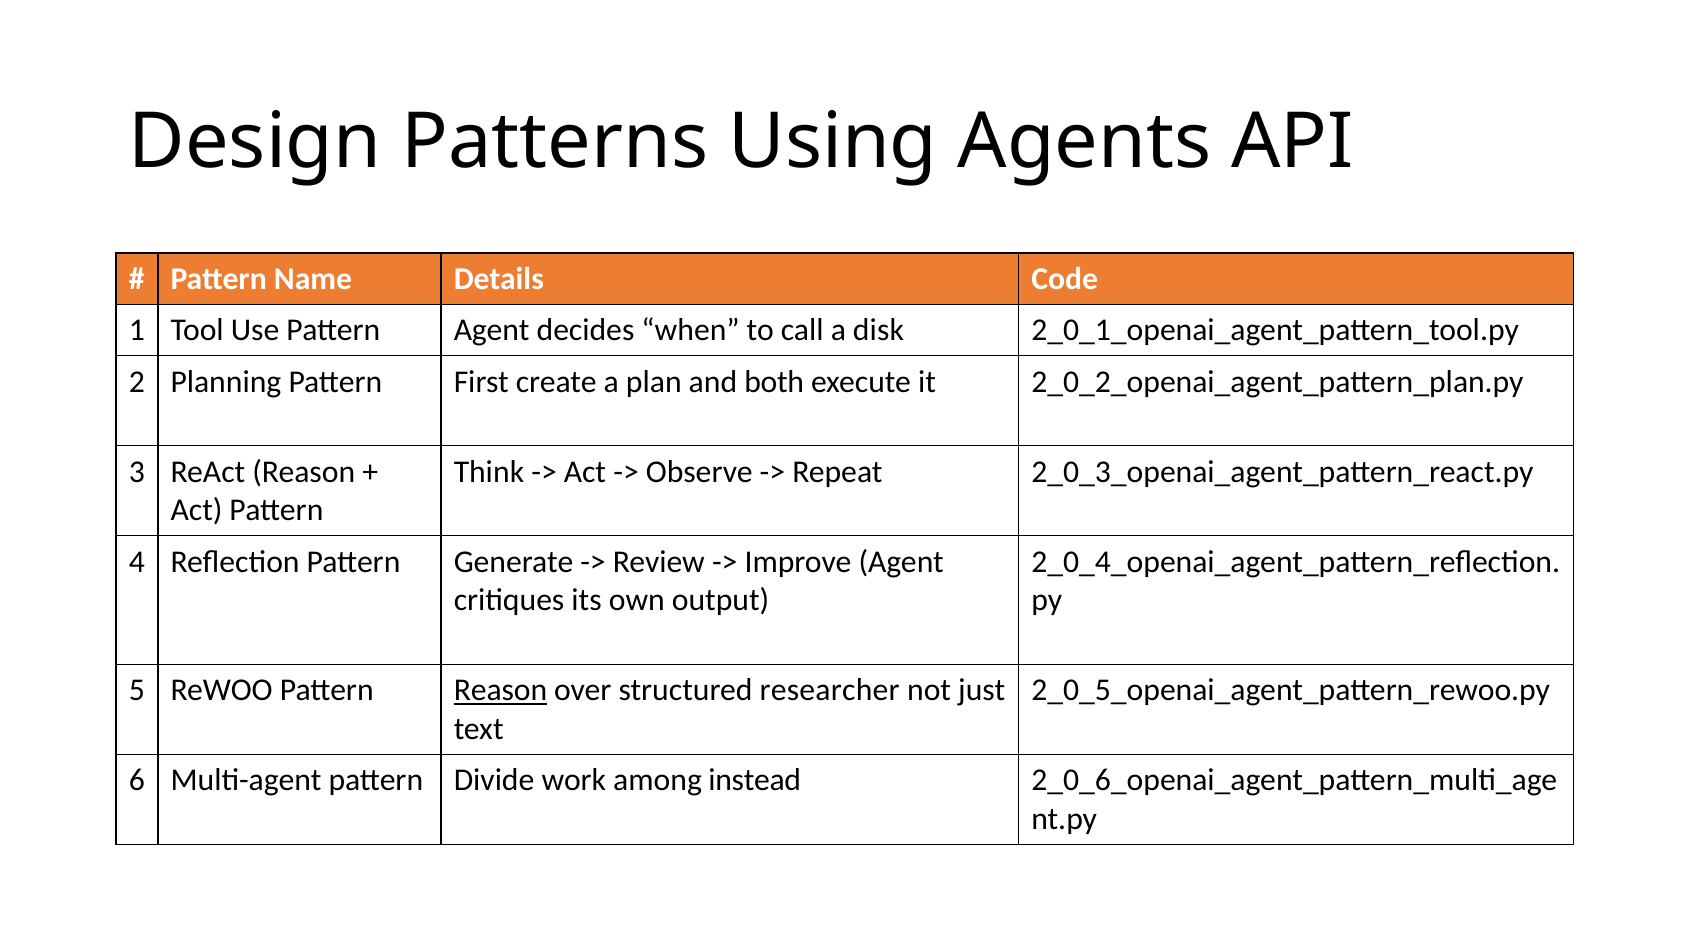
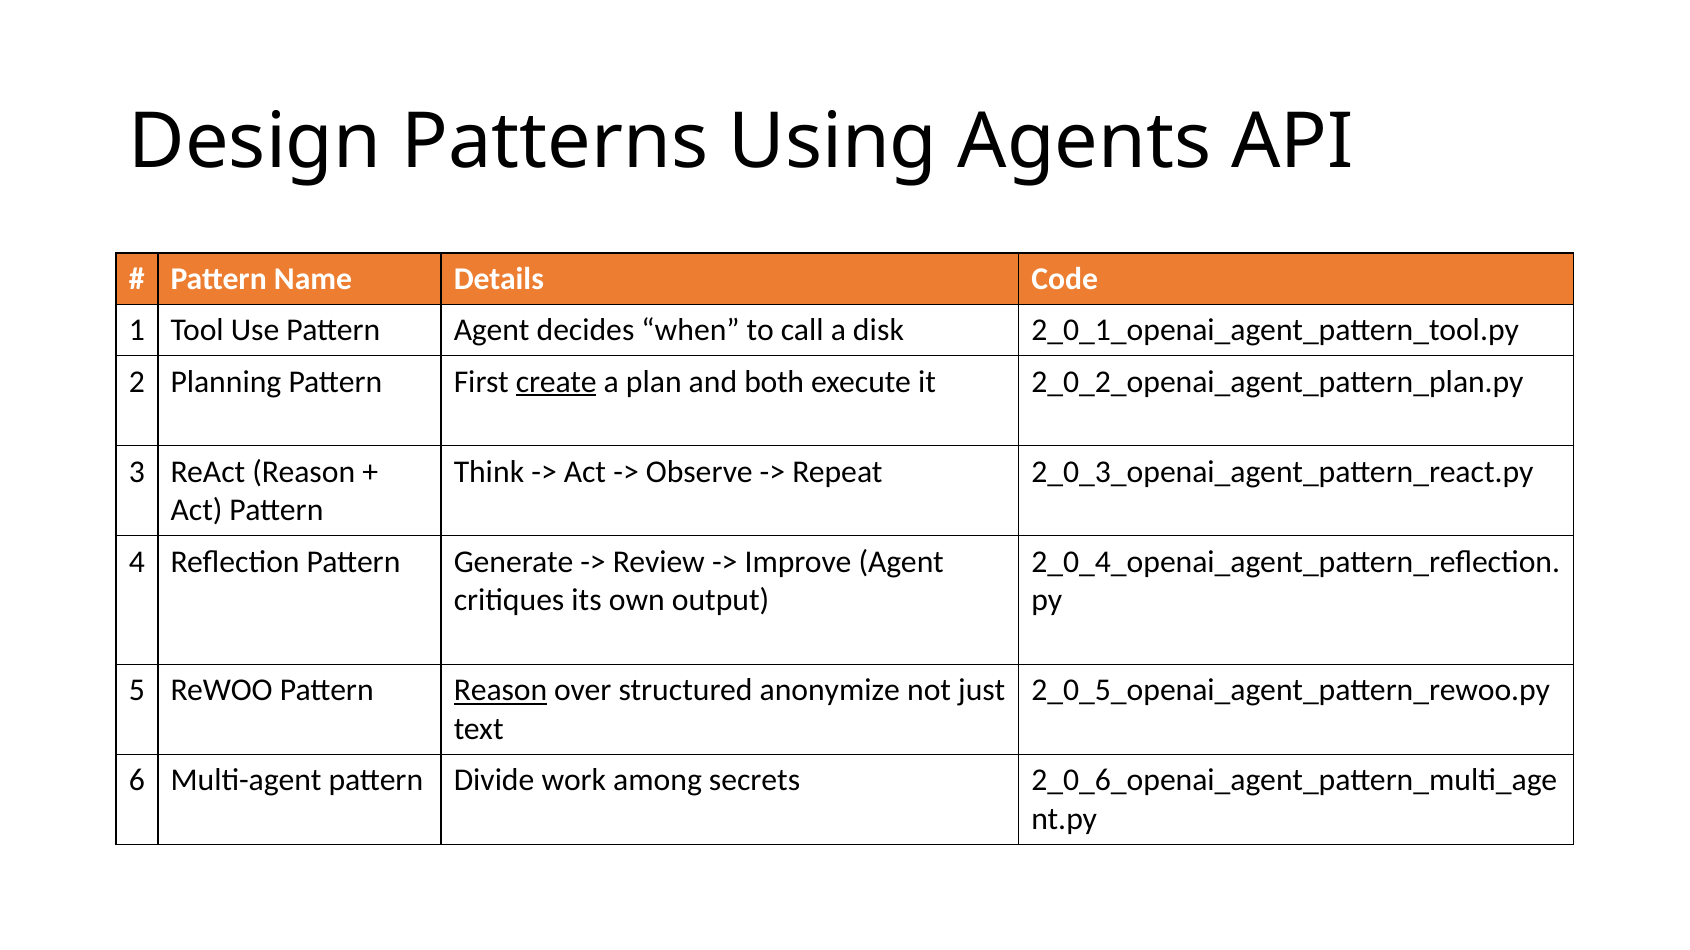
create underline: none -> present (556, 382)
researcher: researcher -> anonymize (830, 691)
instead: instead -> secrets (755, 781)
